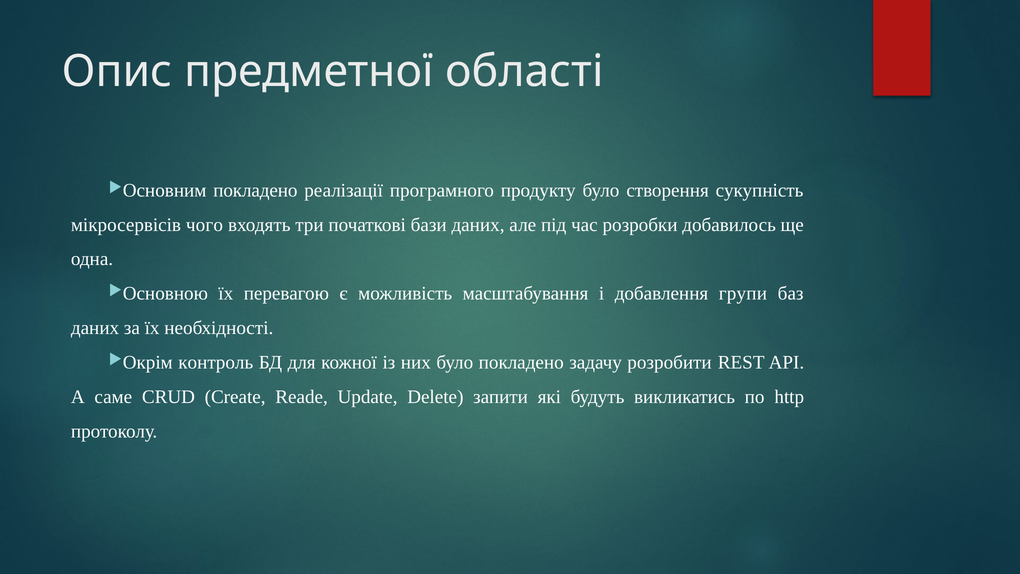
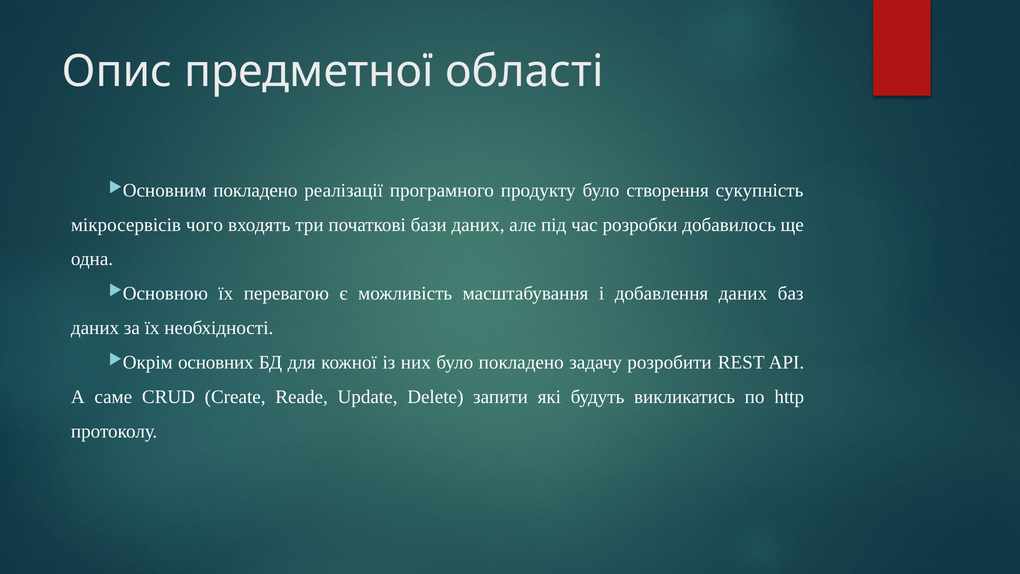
добавлення групи: групи -> даних (743, 293)
контроль: контроль -> основних (216, 362)
